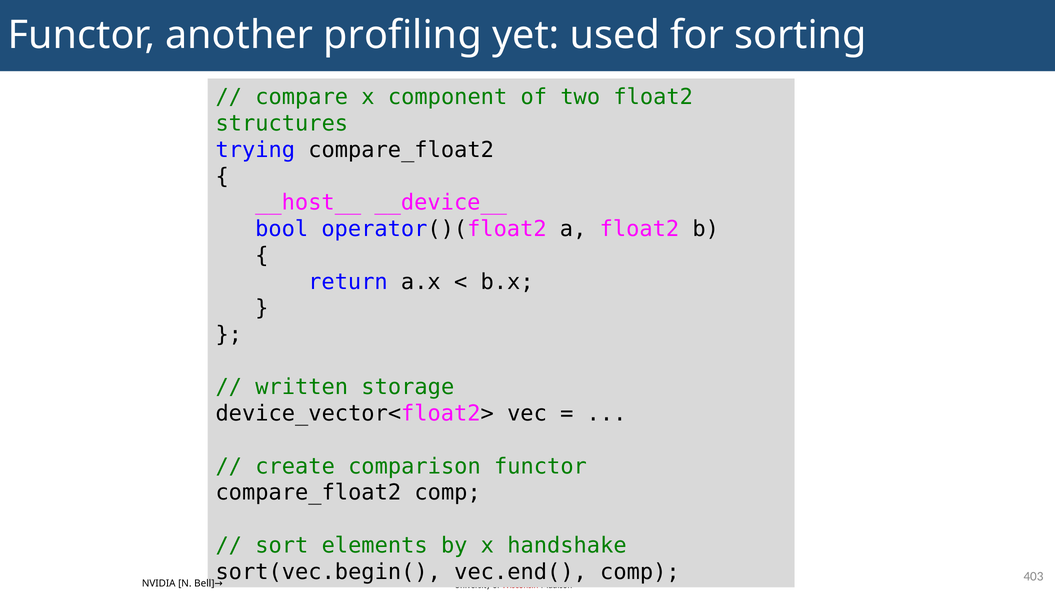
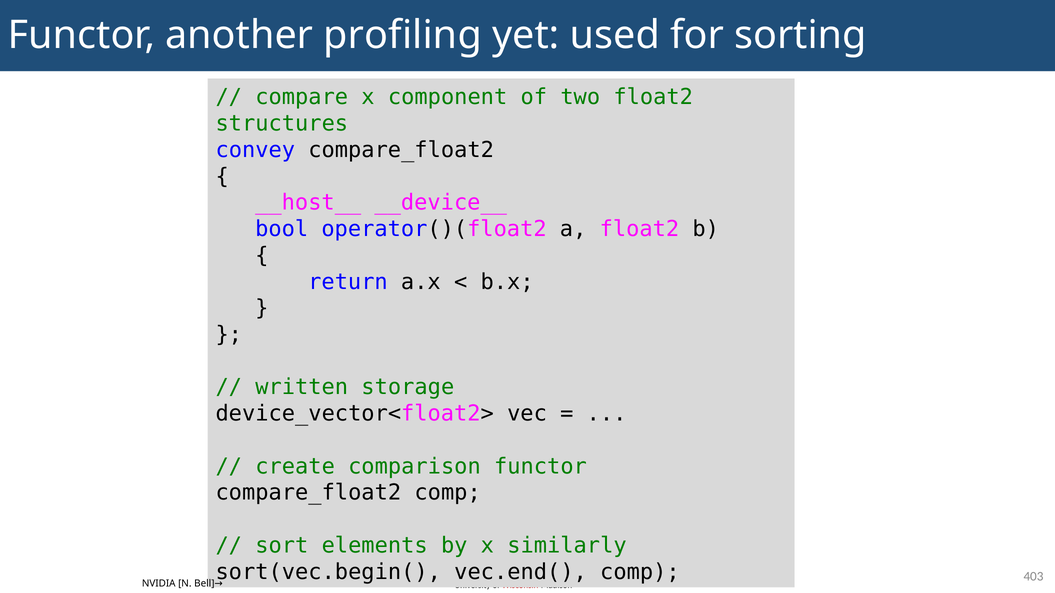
trying: trying -> convey (255, 150)
handshake: handshake -> similarly (567, 546)
